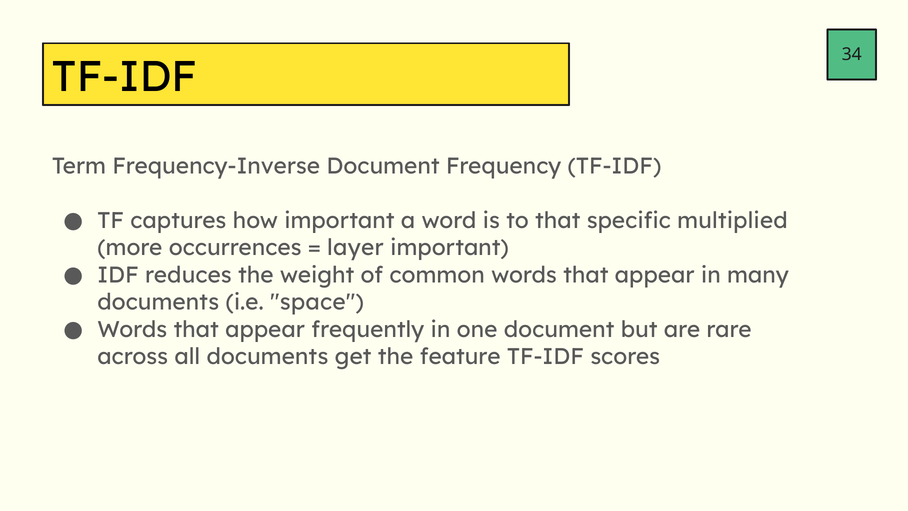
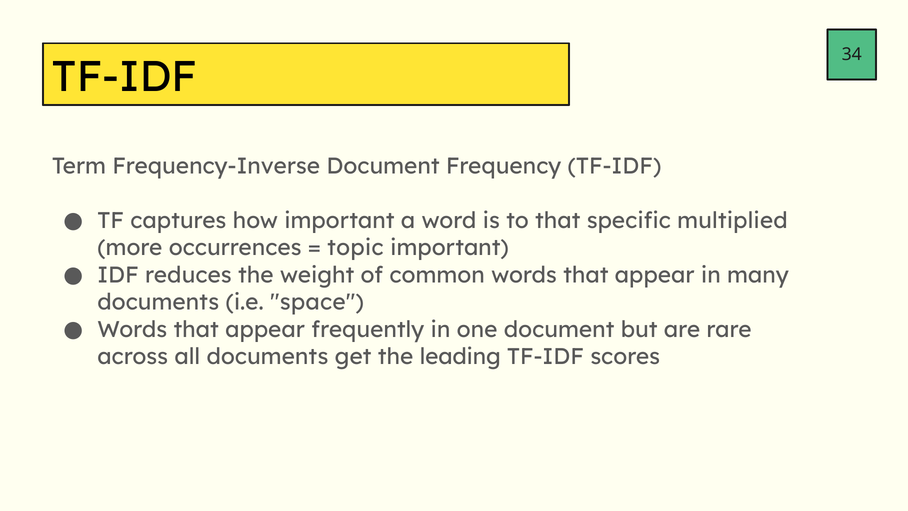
layer: layer -> topic (355, 248)
feature: feature -> leading (460, 357)
